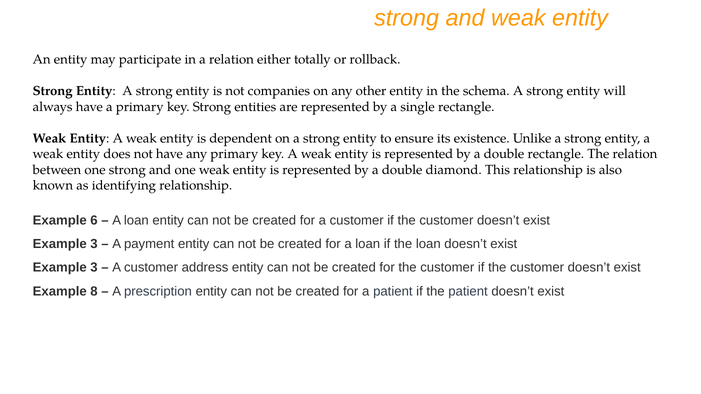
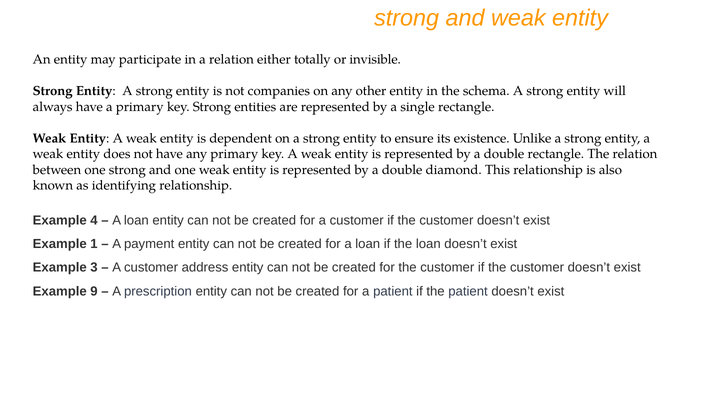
rollback: rollback -> invisible (375, 60)
6: 6 -> 4 (94, 221)
3: 3 -> 1 (94, 244)
8: 8 -> 9 (94, 292)
